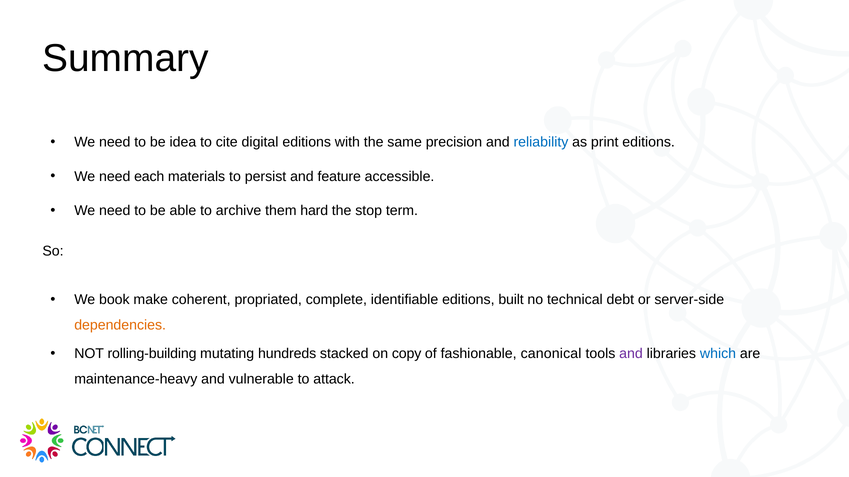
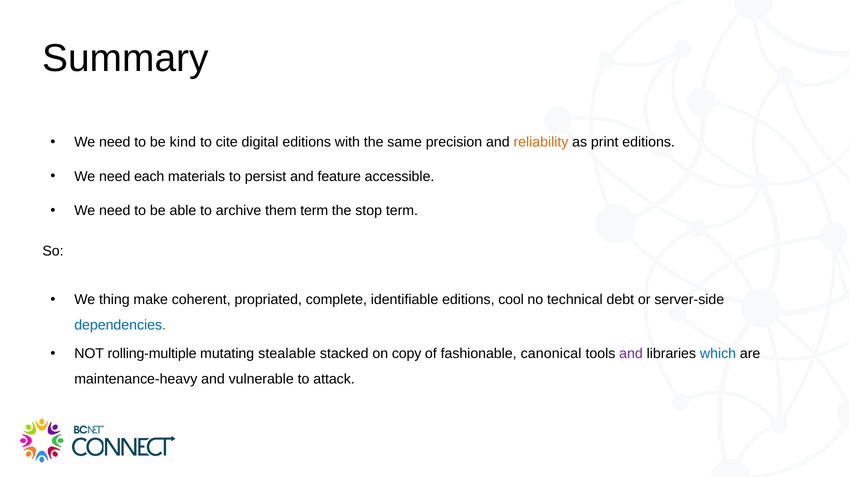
idea: idea -> kind (183, 142)
reliability colour: blue -> orange (541, 142)
them hard: hard -> term (314, 211)
book: book -> thing (114, 300)
built: built -> cool (511, 300)
dependencies colour: orange -> blue (120, 326)
rolling-building: rolling-building -> rolling-multiple (152, 354)
hundreds: hundreds -> stealable (287, 354)
